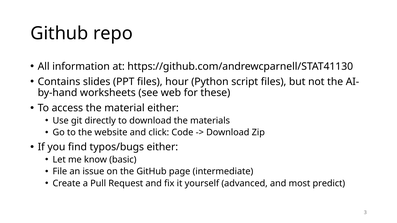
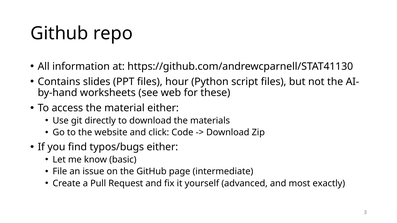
predict: predict -> exactly (329, 184)
